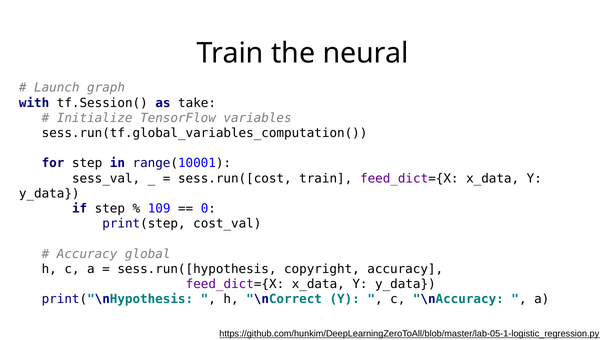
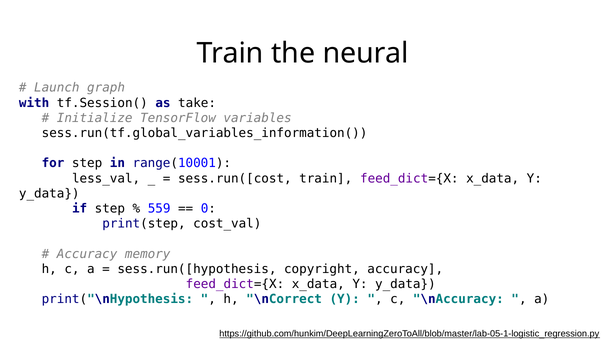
sess.run(tf.global_variables_computation(: sess.run(tf.global_variables_computation( -> sess.run(tf.global_variables_information( (205, 133)
sess_val: sess_val -> less_val (106, 179)
109: 109 -> 559 (159, 209)
global: global -> memory (148, 254)
